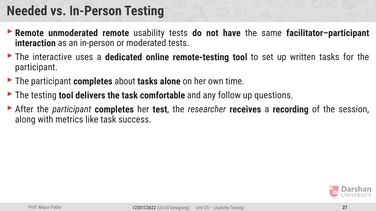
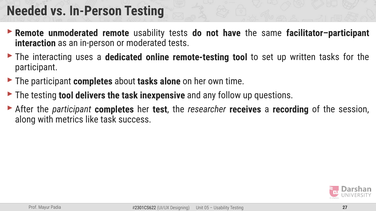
interactive: interactive -> interacting (52, 57)
comfortable: comfortable -> inexpensive (162, 96)
